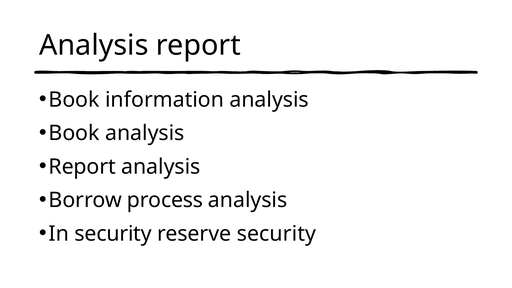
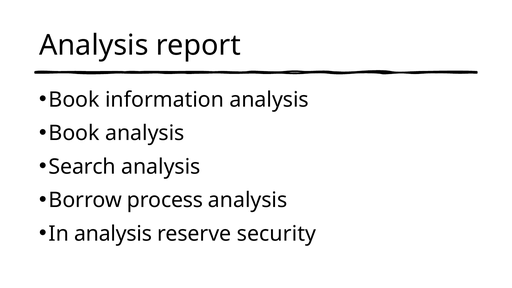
Report: Report -> Search (82, 167)
In security: security -> analysis (113, 234)
